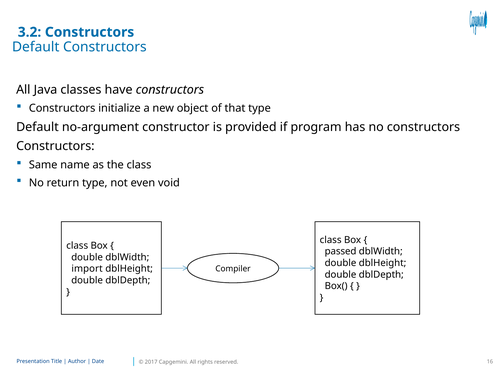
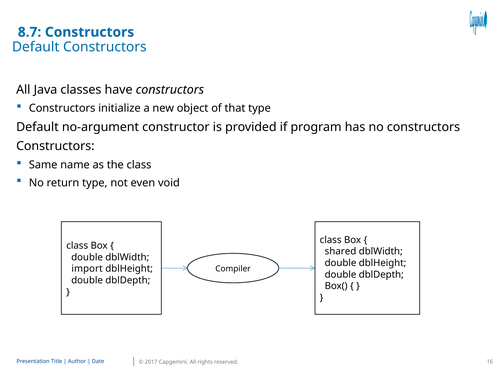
3.2: 3.2 -> 8.7 (30, 32)
passed: passed -> shared (340, 251)
